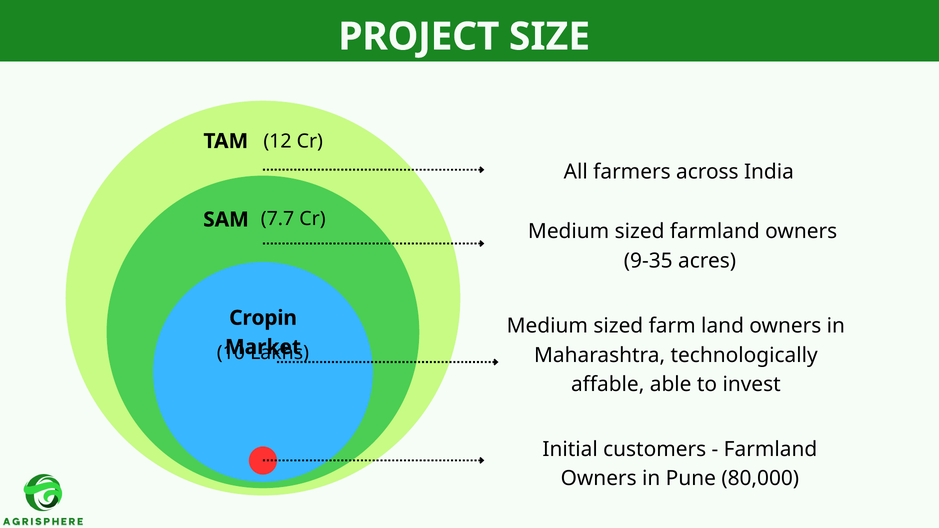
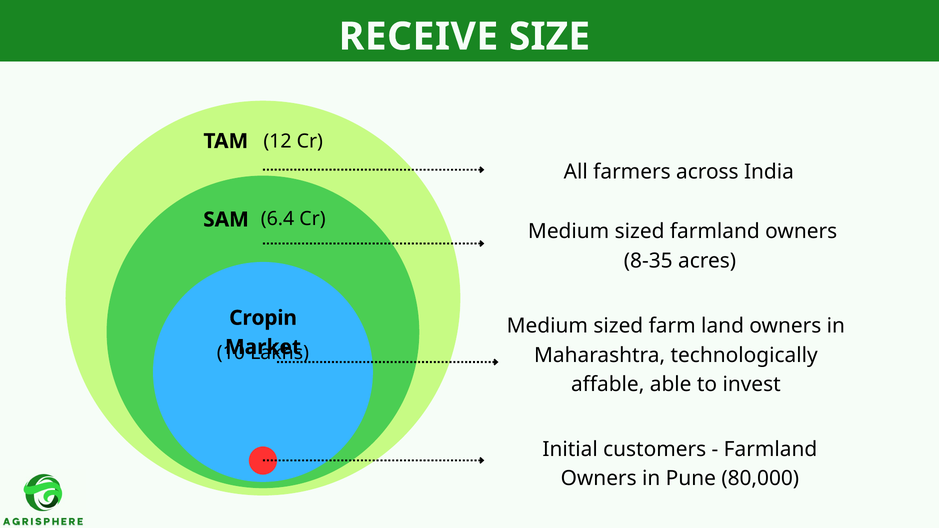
PROJECT: PROJECT -> RECEIVE (418, 37)
7.7: 7.7 -> 6.4 (278, 219)
9-35: 9-35 -> 8-35 (648, 261)
